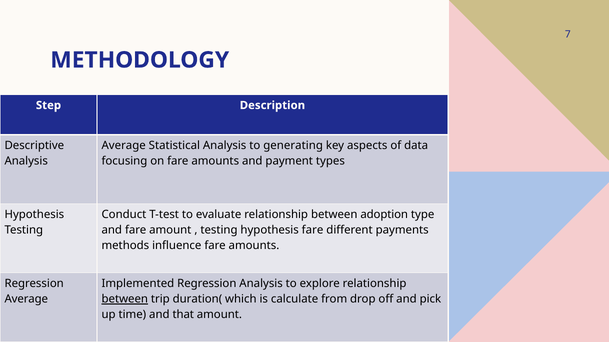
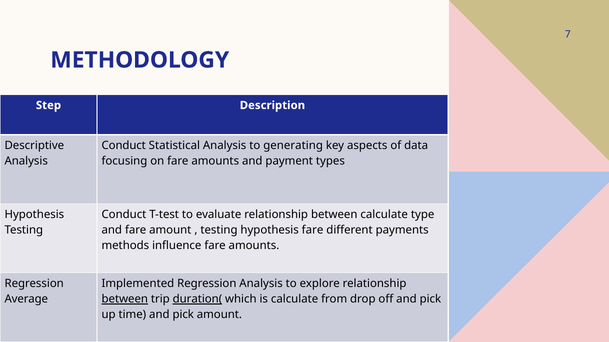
Average: Average -> Conduct (124, 146)
between adoption: adoption -> calculate (384, 215)
duration( underline: none -> present (197, 300)
time and that: that -> pick (183, 315)
